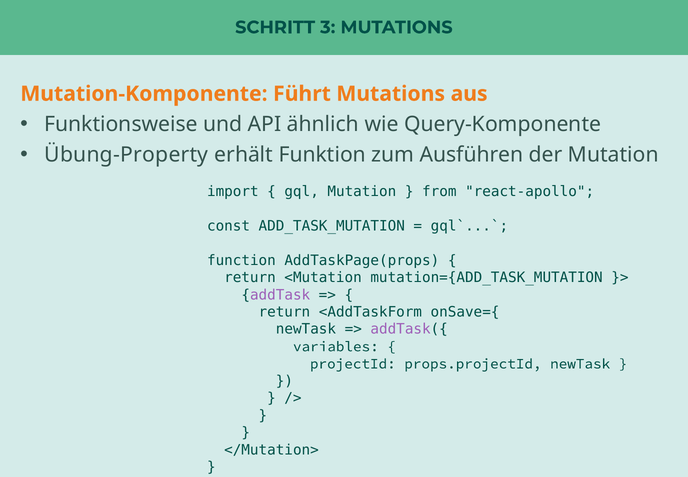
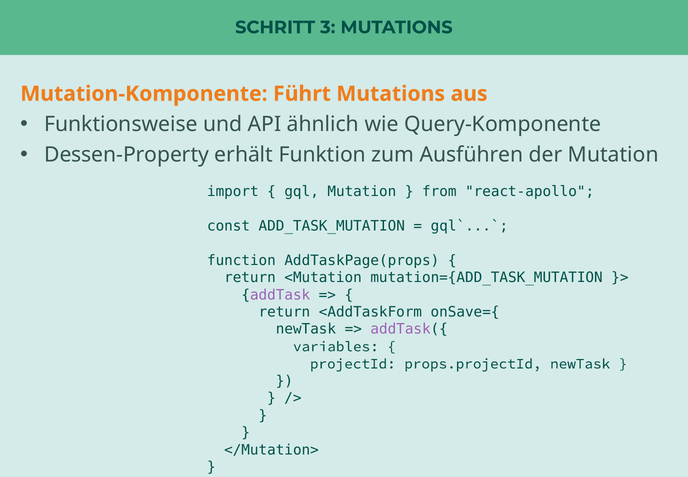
Übung-Property: Übung-Property -> Dessen-Property (127, 155)
